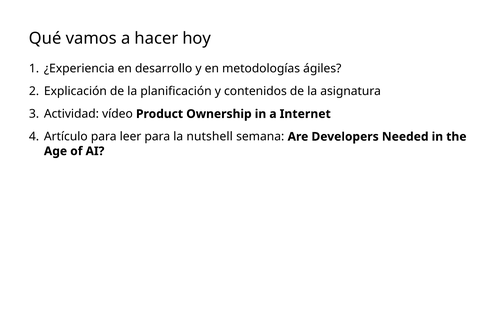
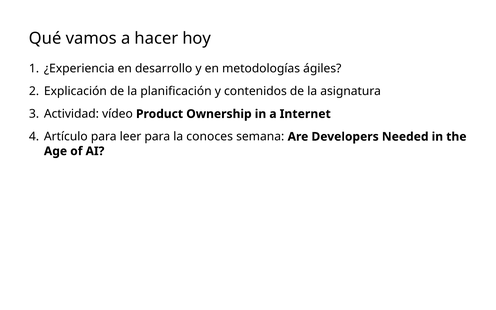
nutshell: nutshell -> conoces (210, 137)
